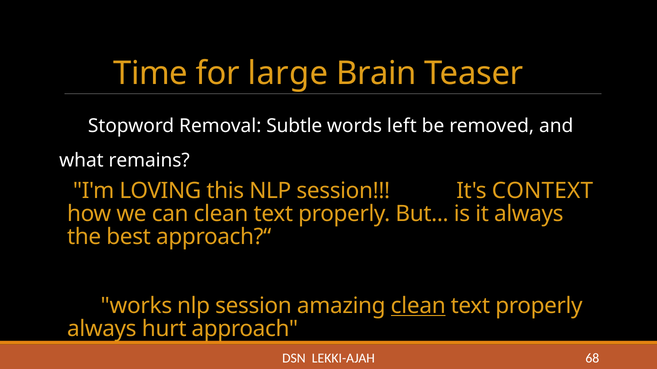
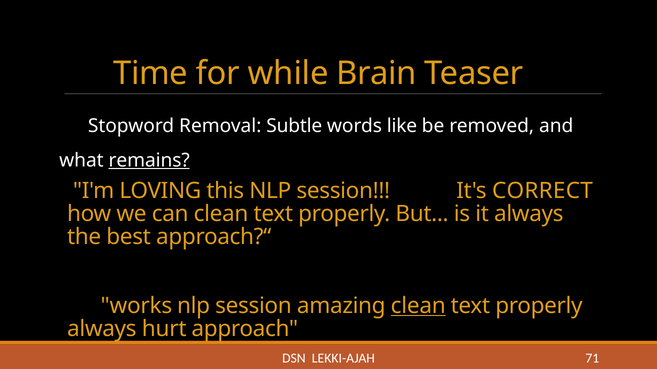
large: large -> while (288, 74)
left: left -> like (402, 126)
remains underline: none -> present (149, 161)
CONTEXT: CONTEXT -> CORRECT (542, 191)
68: 68 -> 71 (592, 359)
